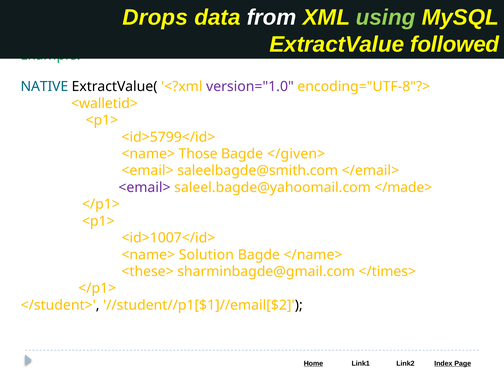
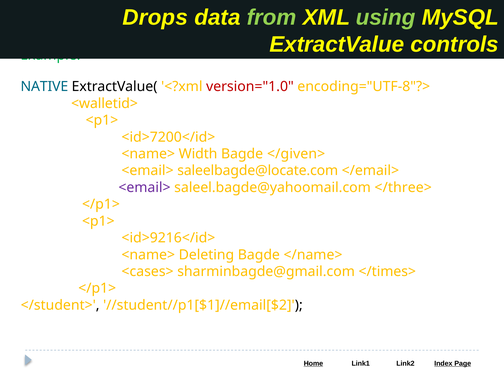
from colour: white -> light green (272, 17)
followed: followed -> controls (455, 44)
version="1.0 colour: purple -> red (250, 87)
<id>5799</id>: <id>5799</id> -> <id>7200</id> (168, 137)
Those: Those -> Width (198, 154)
saleelbagde@smith.com: saleelbagde@smith.com -> saleelbagde@locate.com (258, 171)
</made>: </made> -> </three> (403, 187)
<id>1007</id>: <id>1007</id> -> <id>9216</id> (168, 238)
Solution: Solution -> Deleting (206, 255)
<these>: <these> -> <cases> (148, 272)
